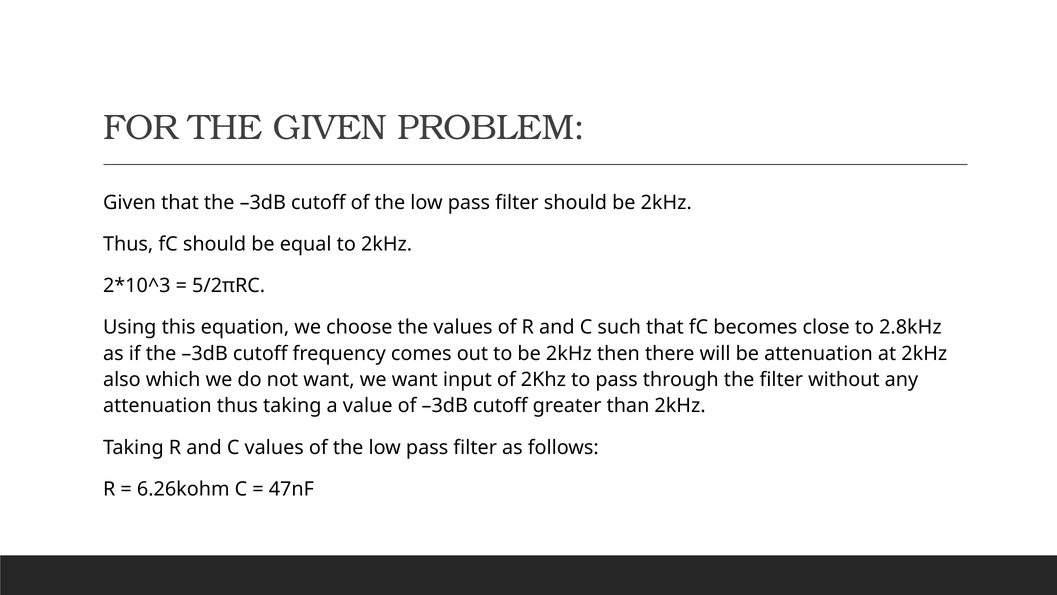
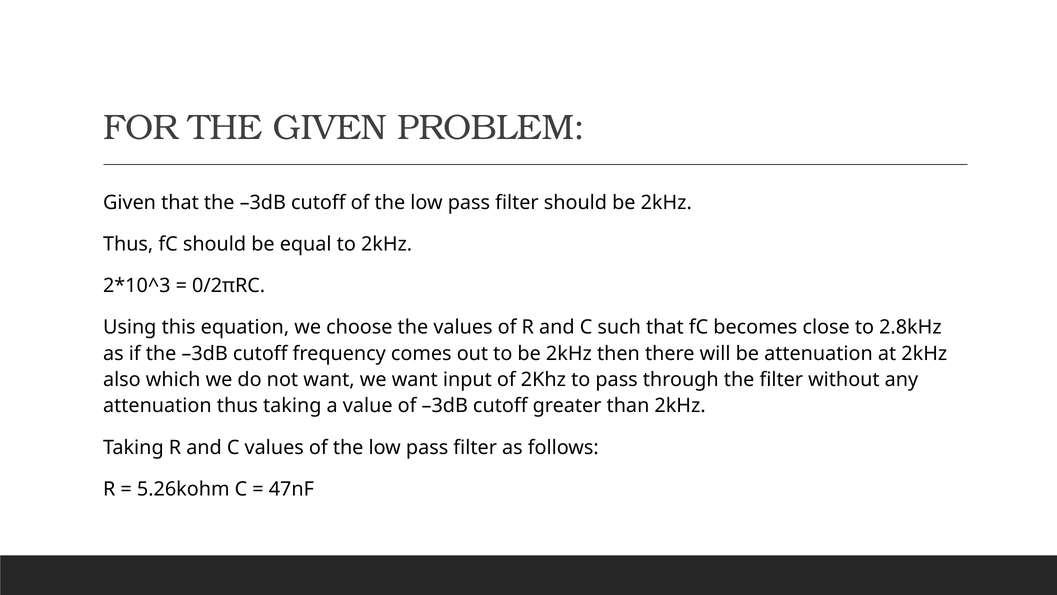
5/2πRC: 5/2πRC -> 0/2πRC (229, 286)
6.26kohm: 6.26kohm -> 5.26kohm (183, 489)
